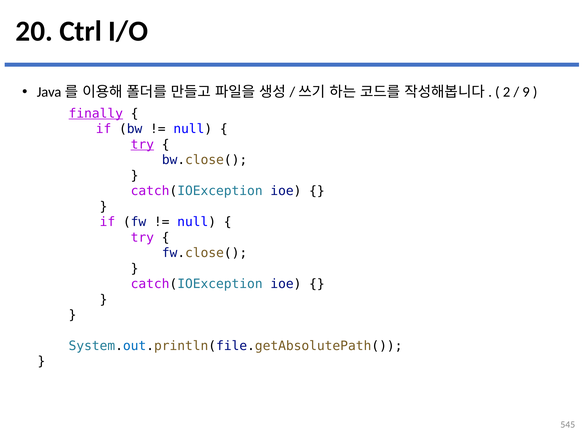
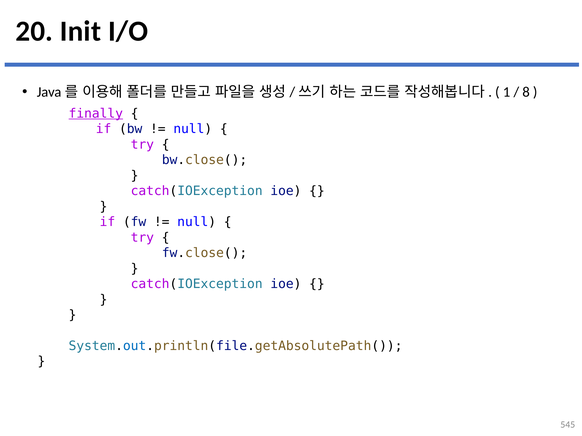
Ctrl: Ctrl -> Init (80, 31)
2: 2 -> 1 (507, 92)
9: 9 -> 8 (526, 92)
try underline: present -> none (142, 145)
